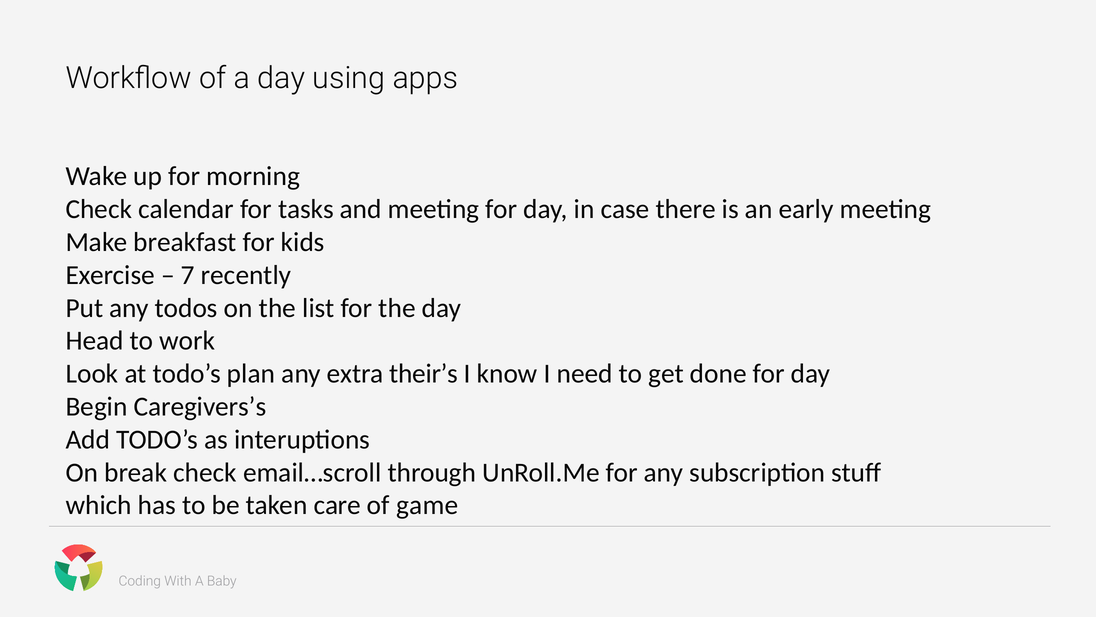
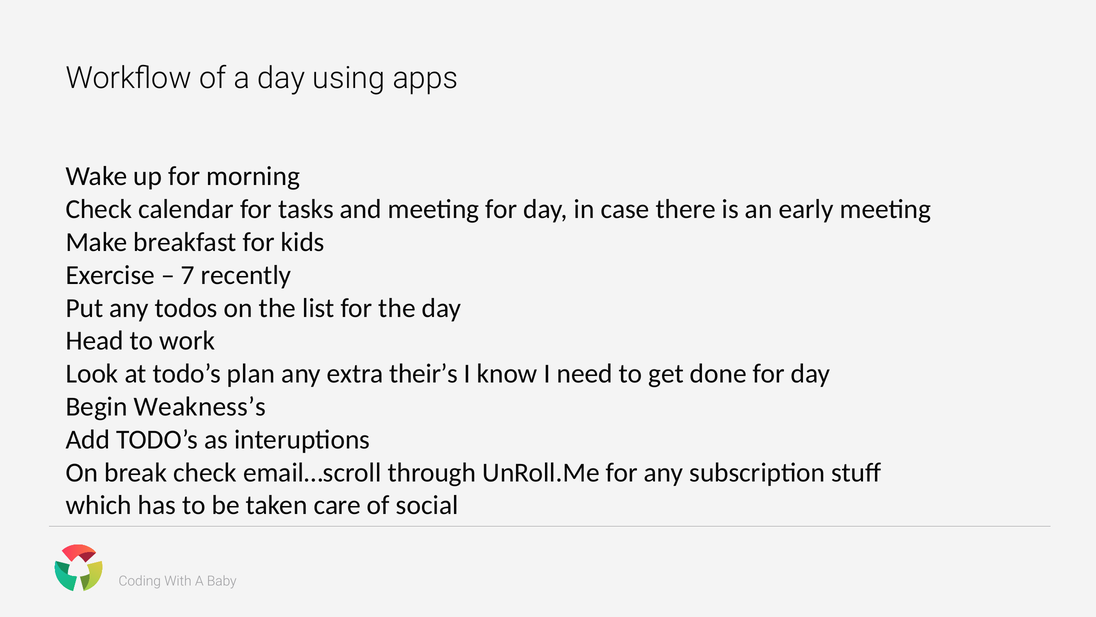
Caregivers’s: Caregivers’s -> Weakness’s (200, 406)
game: game -> social (427, 505)
